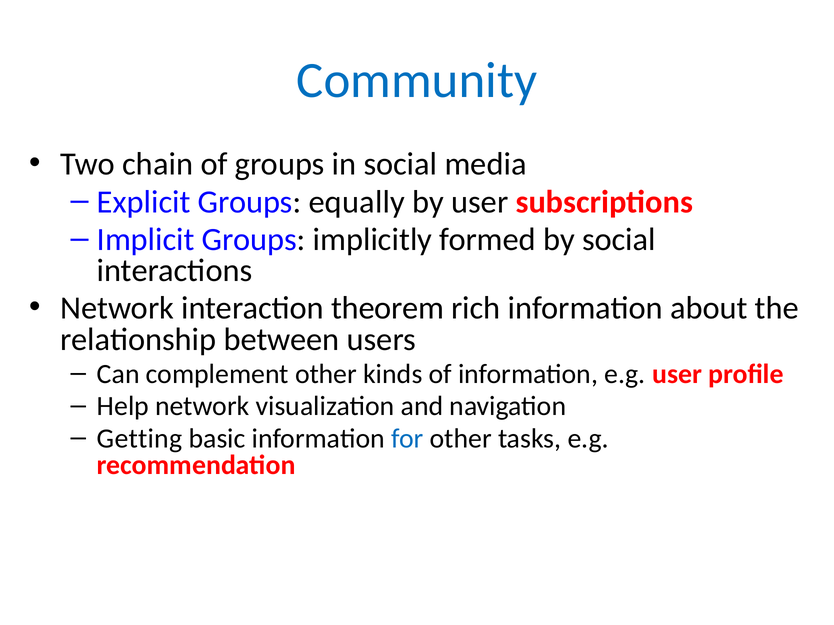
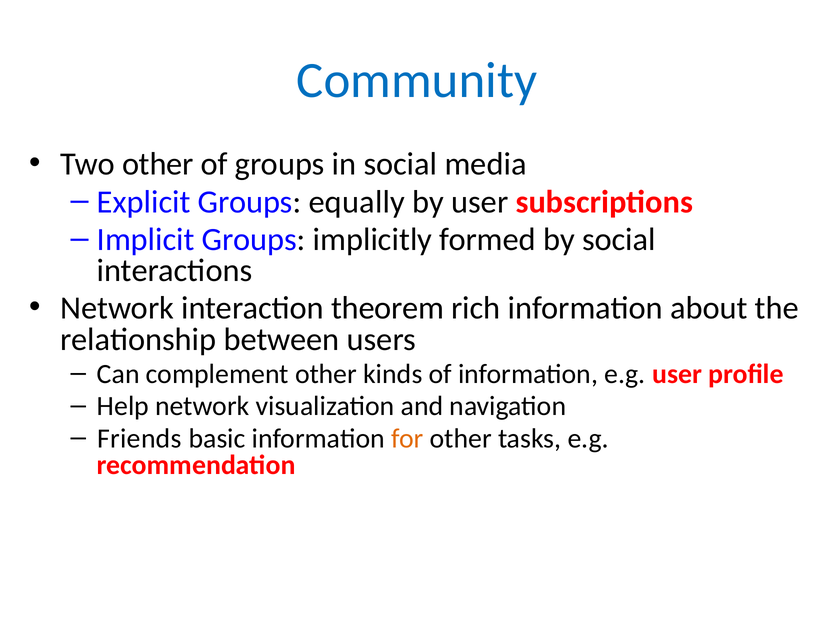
Two chain: chain -> other (158, 164)
Getting: Getting -> Friends (140, 439)
for colour: blue -> orange (407, 439)
